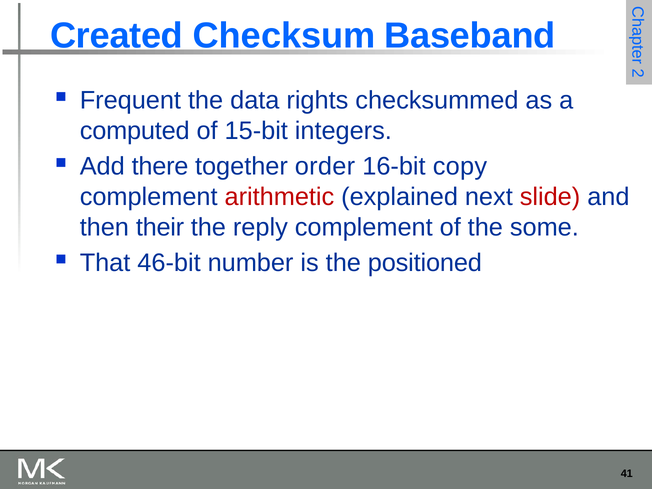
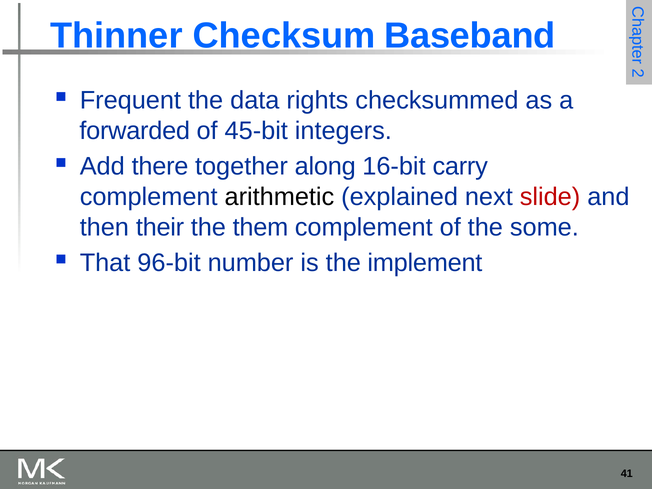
Created: Created -> Thinner (116, 36)
computed: computed -> forwarded (135, 131)
15-bit: 15-bit -> 45-bit (256, 131)
order: order -> along (325, 166)
copy: copy -> carry (460, 166)
arithmetic colour: red -> black (279, 197)
reply: reply -> them (261, 227)
46-bit: 46-bit -> 96-bit (169, 263)
positioned: positioned -> implement (425, 263)
